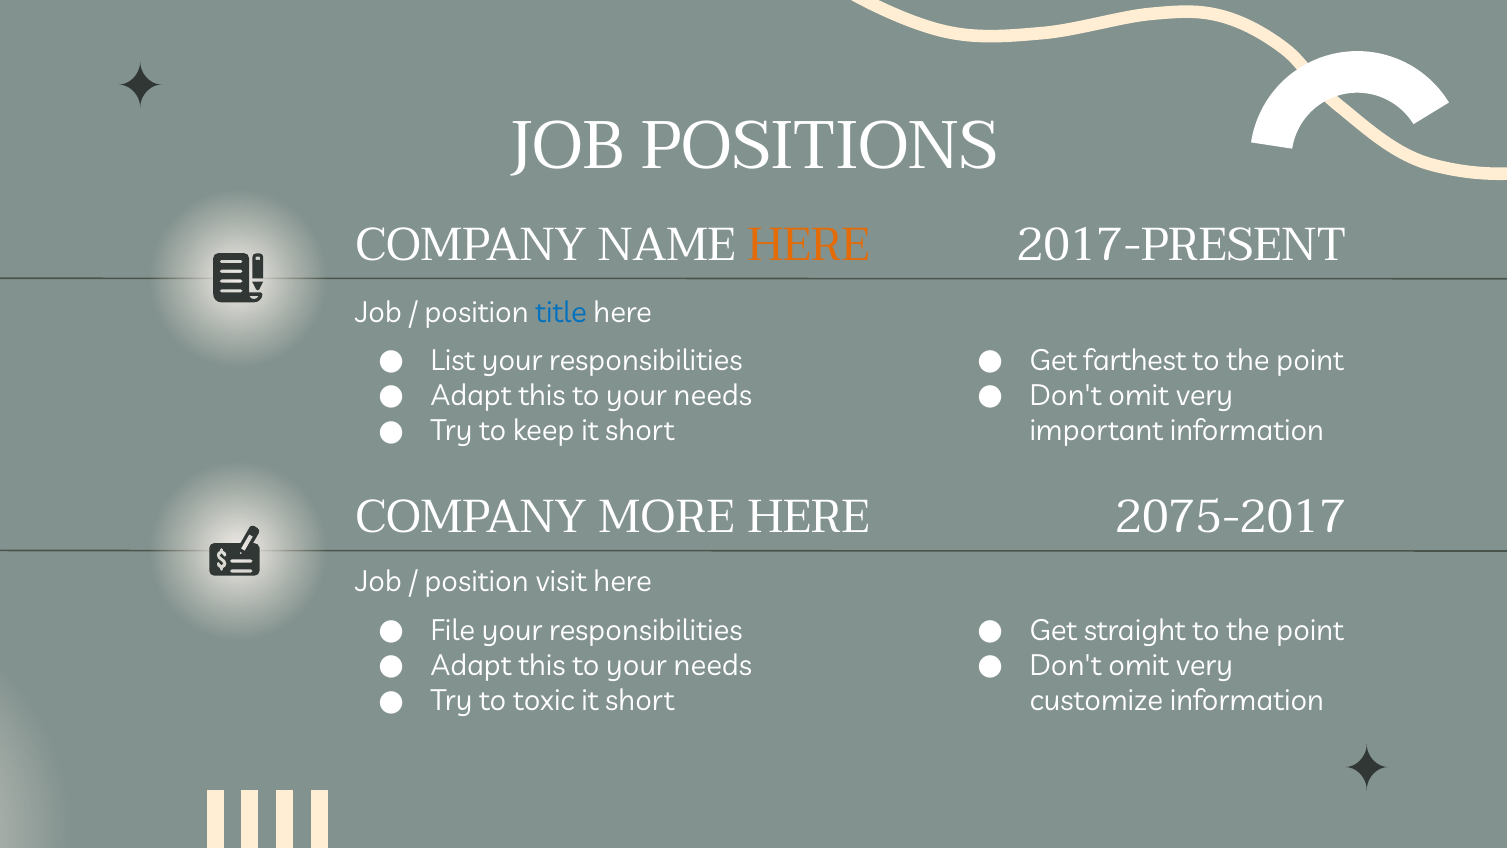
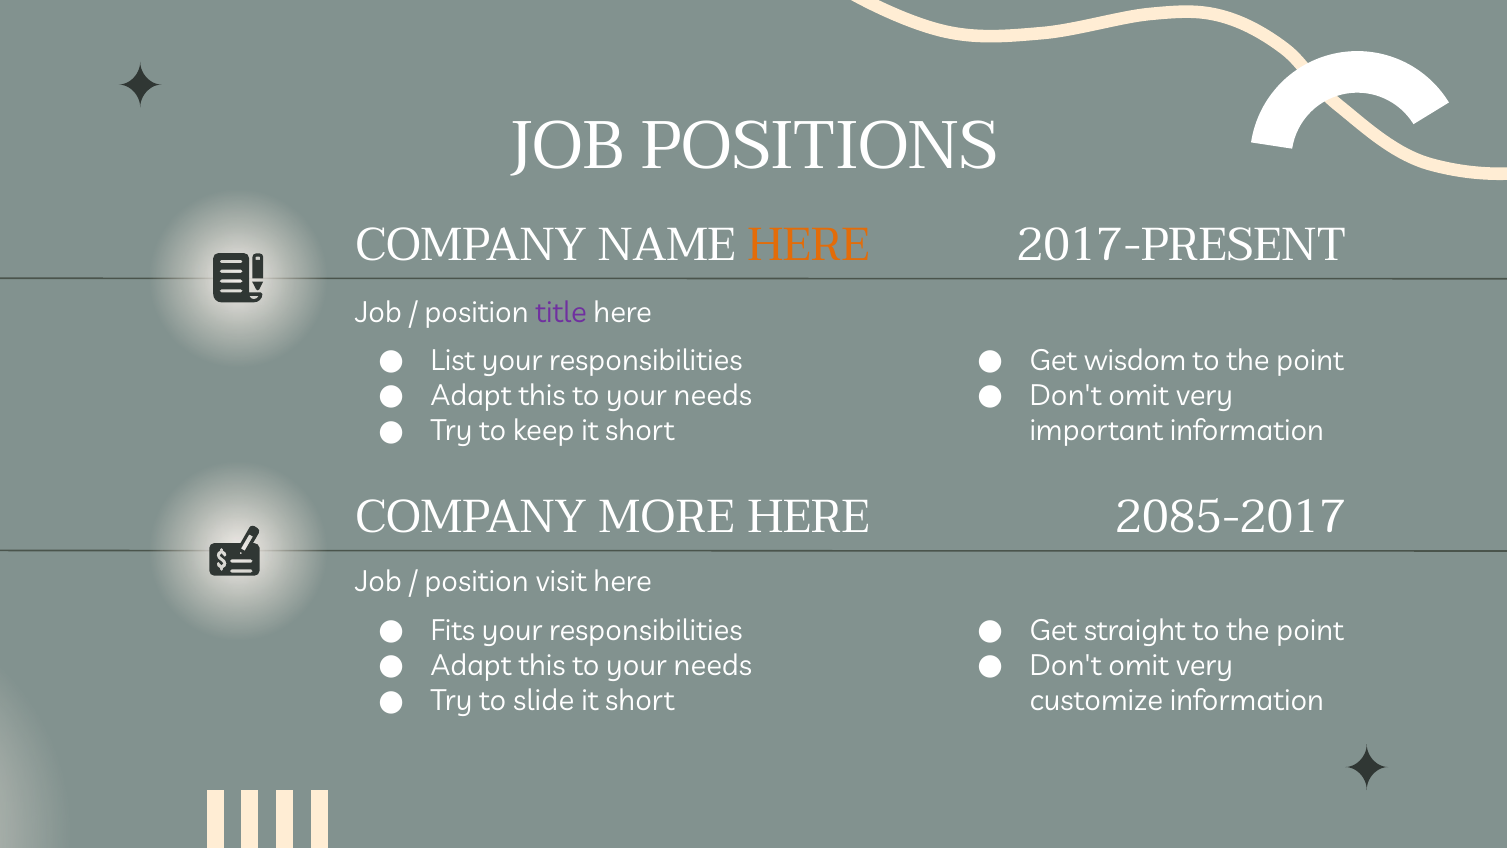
title colour: blue -> purple (561, 312)
farthest: farthest -> wisdom (1135, 361)
2075-2017: 2075-2017 -> 2085-2017 (1231, 517)
File: File -> Fits (453, 630)
toxic: toxic -> slide (544, 701)
